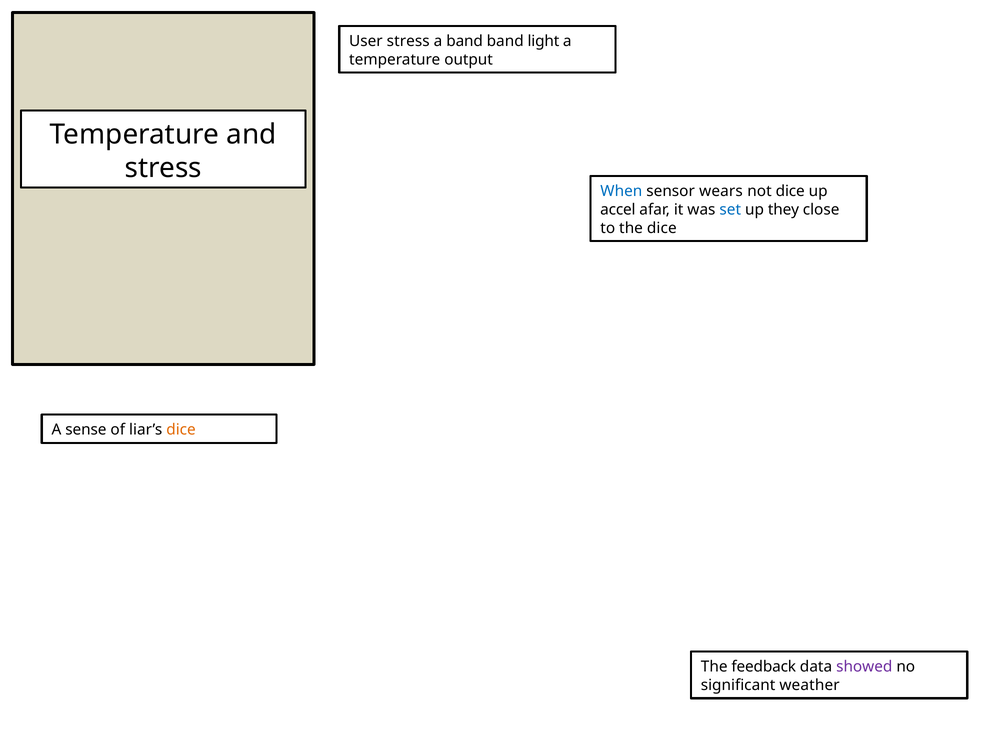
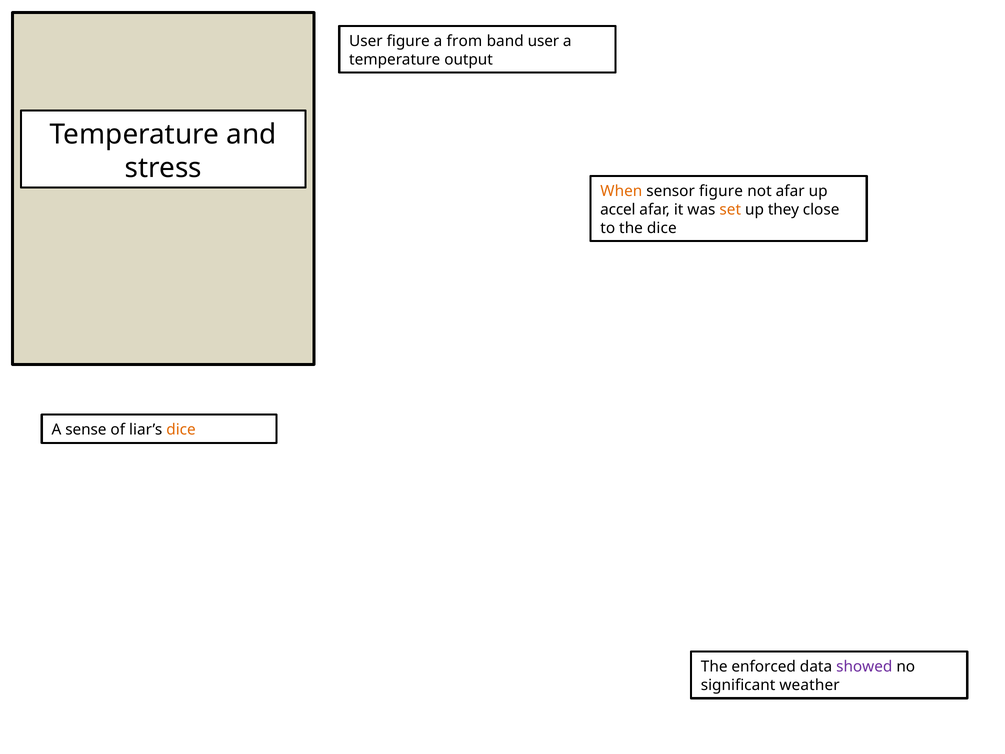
User stress: stress -> figure (408, 41)
a band: band -> from (464, 41)
band light: light -> user (543, 41)
When colour: blue -> orange (621, 191)
sensor wears: wears -> figure (721, 191)
not dice: dice -> afar (790, 191)
set colour: blue -> orange (730, 210)
feedback: feedback -> enforced (764, 667)
